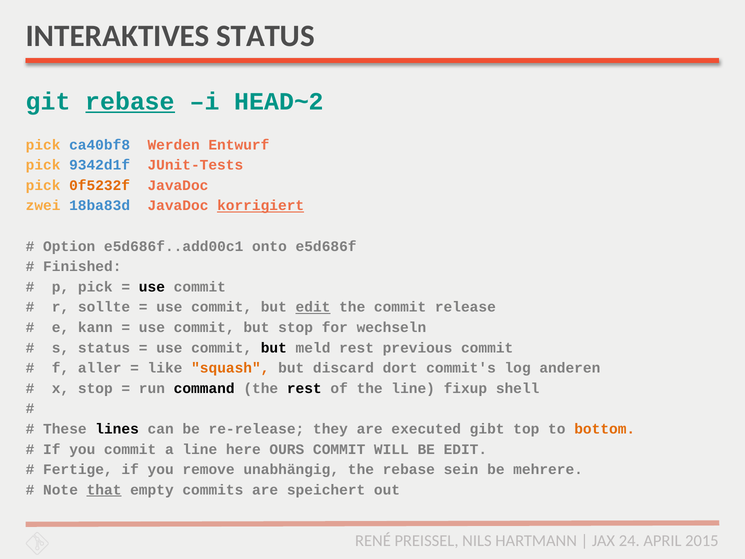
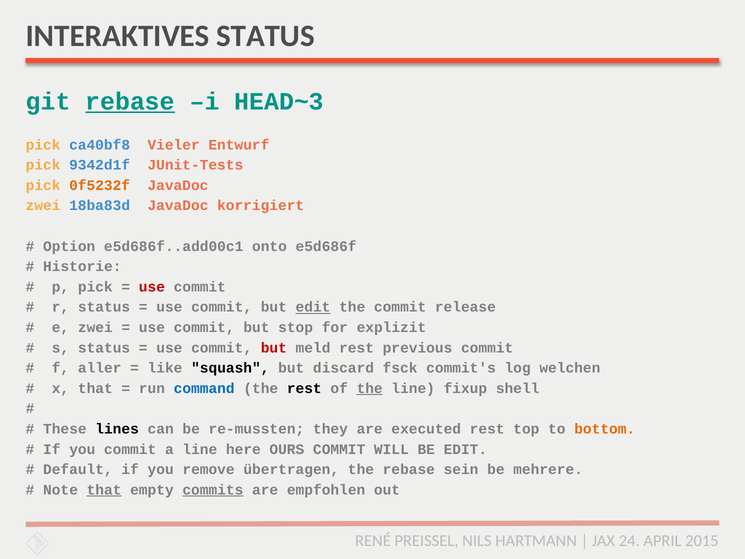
HEAD~2: HEAD~2 -> HEAD~3 (279, 101)
Werden: Werden -> Vieler (174, 145)
korrigiert underline: present -> none (261, 206)
Finished: Finished -> Historie (82, 266)
use colour: black -> red (152, 287)
r sollte: sollte -> status (104, 307)
e kann: kann -> zwei (95, 327)
wechseln: wechseln -> explizit (391, 327)
but colour: black -> red (274, 348)
squash colour: orange -> black (230, 368)
dort: dort -> fsck (400, 368)
anderen: anderen -> welchen (570, 368)
x stop: stop -> that (95, 388)
command colour: black -> blue (204, 388)
the underline: none -> present (370, 388)
re-release: re-release -> re-mussten (256, 429)
executed gibt: gibt -> rest (487, 429)
Fertige: Fertige -> Default (78, 469)
unabhängig: unabhängig -> übertragen (291, 469)
commits underline: none -> present (213, 490)
speichert: speichert -> empfohlen (326, 490)
